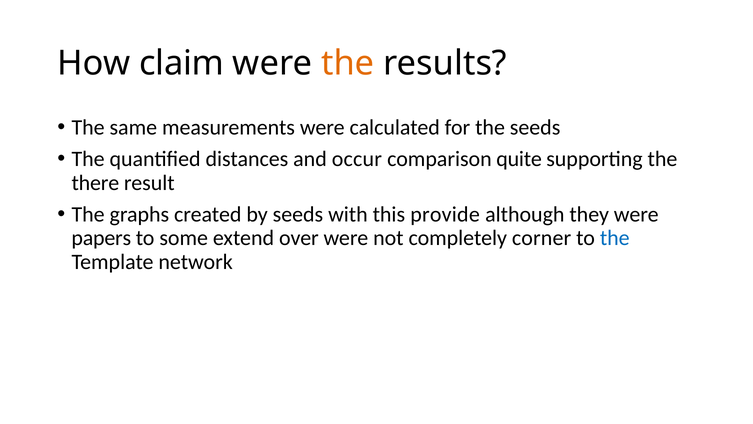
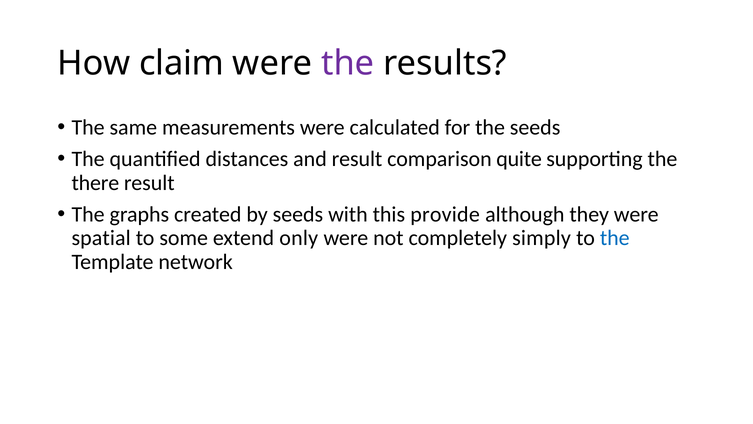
the colour: orange -> purple (348, 63)
and occur: occur -> result (357, 159)
papers: papers -> spatial (101, 238)
over: over -> only (299, 238)
corner: corner -> simply (542, 238)
